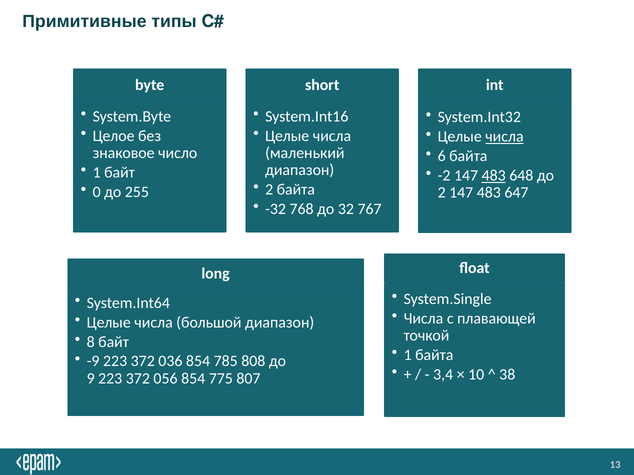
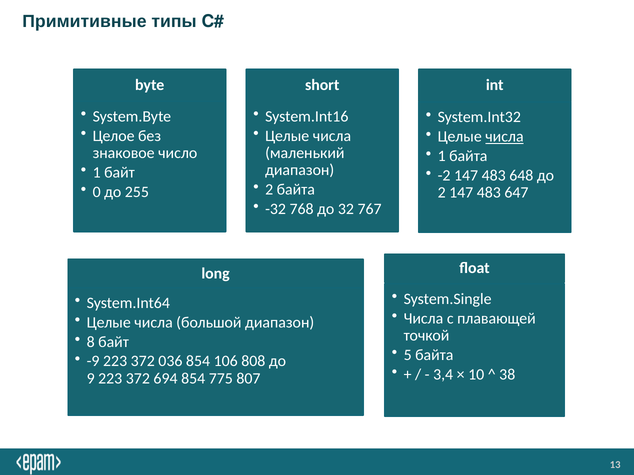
6: 6 -> 1 (442, 156)
483 underline: present -> none (494, 176)
1: 1 -> 5 (408, 355)
785: 785 -> 106 (226, 362)
056: 056 -> 694 (166, 379)
